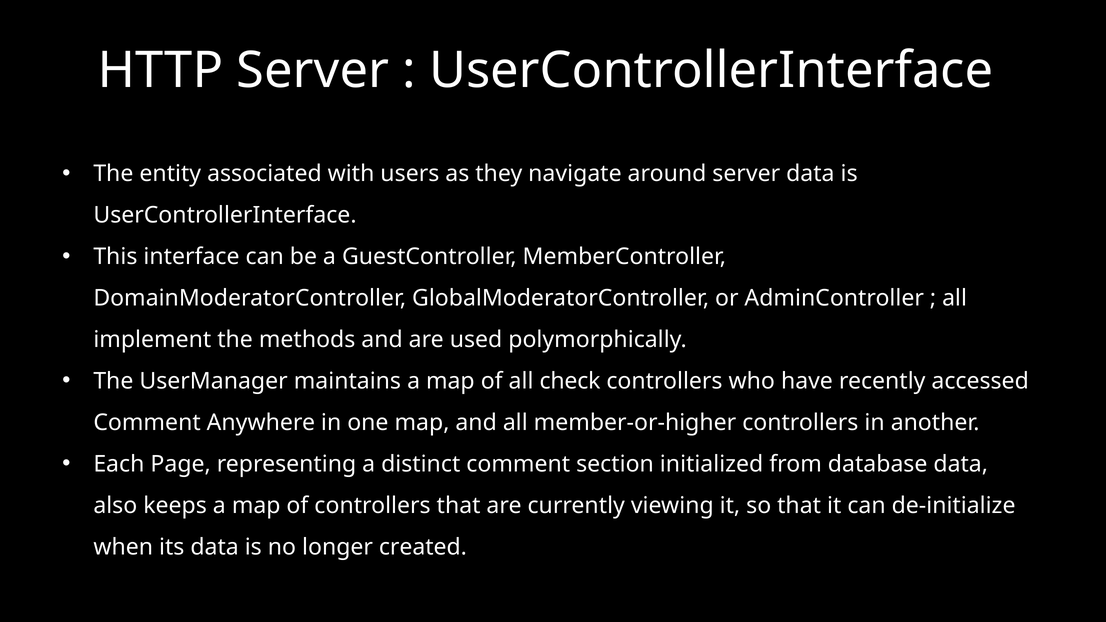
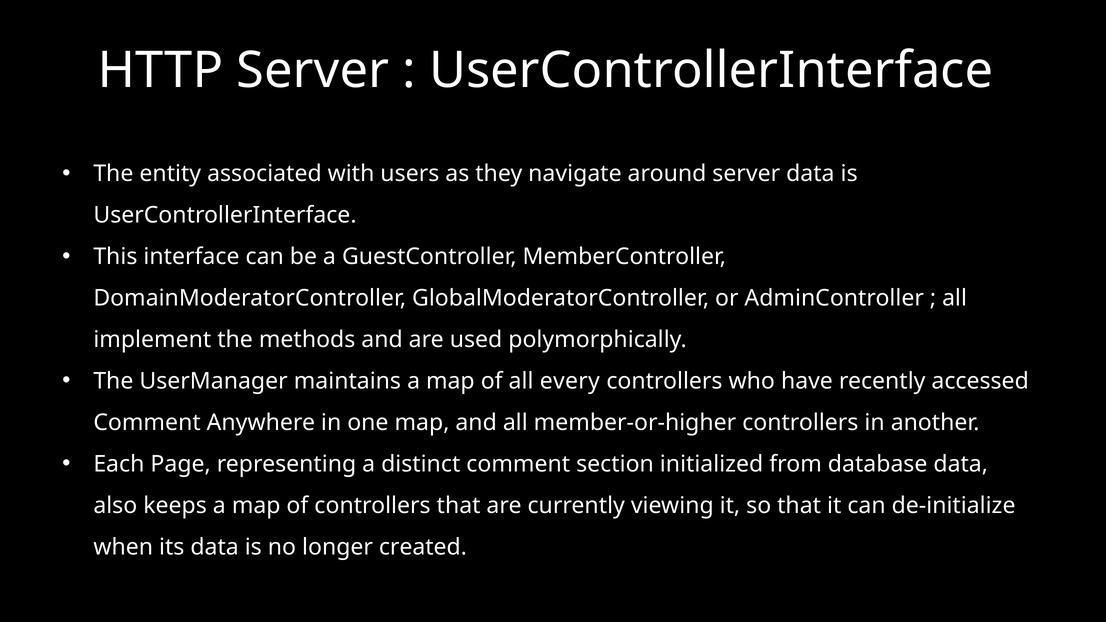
check: check -> every (570, 381)
